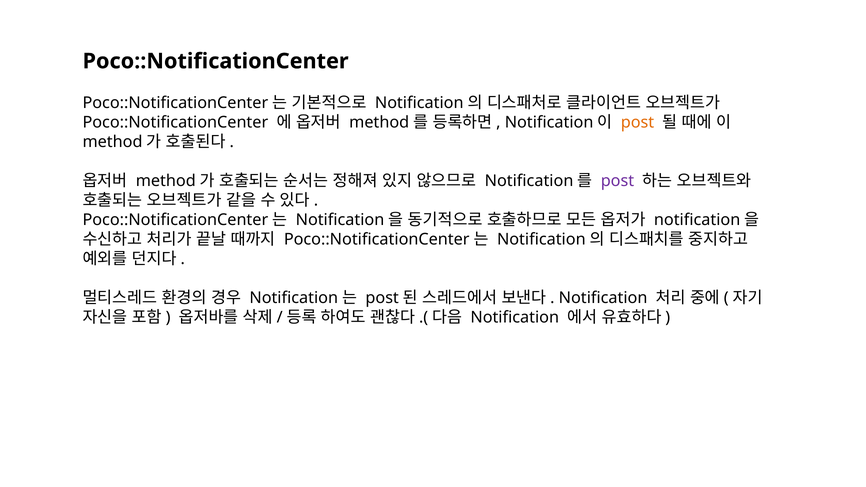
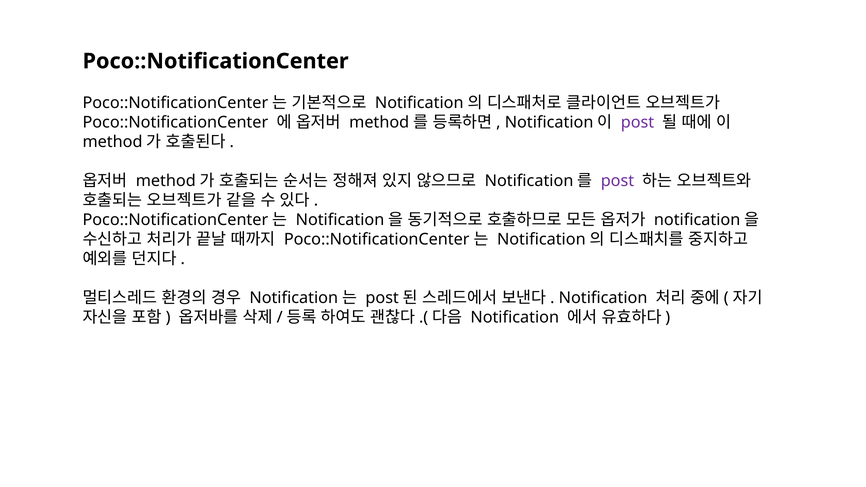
post colour: orange -> purple (637, 123)
